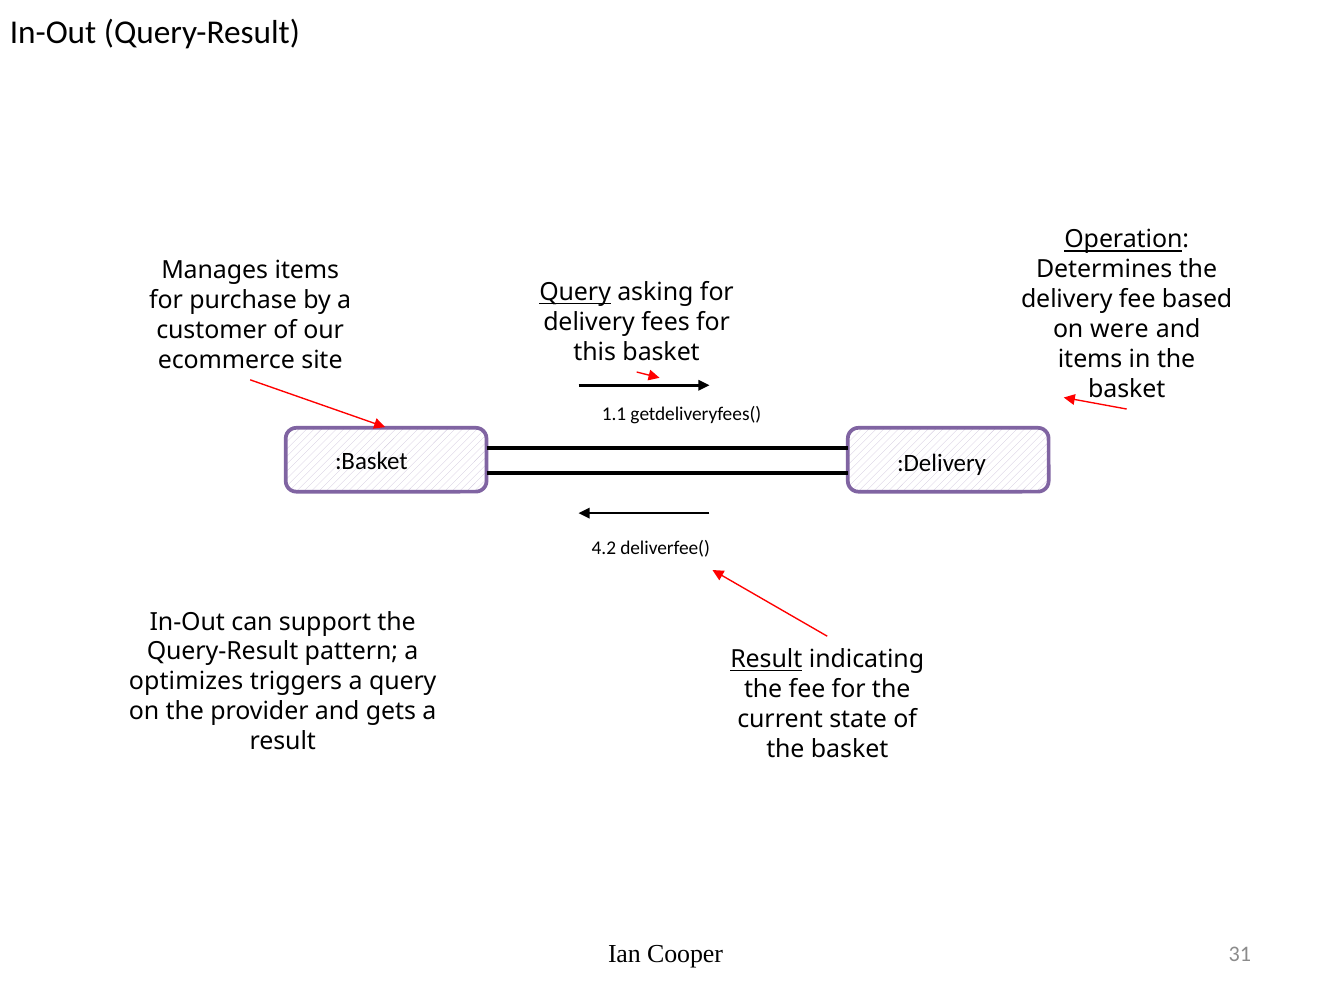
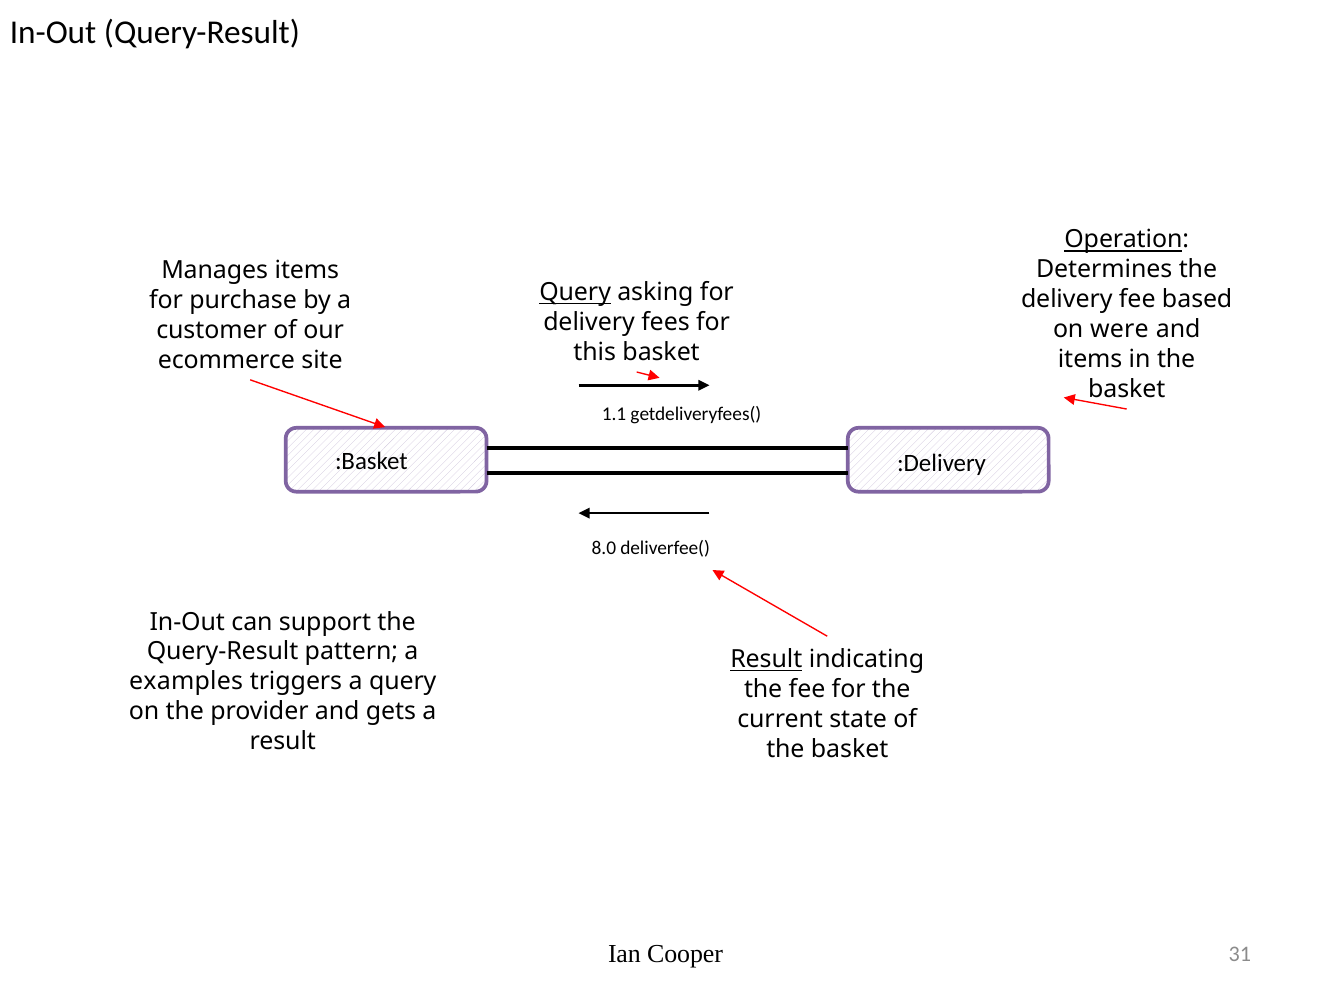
4.2: 4.2 -> 8.0 (604, 547)
optimizes: optimizes -> examples (186, 681)
